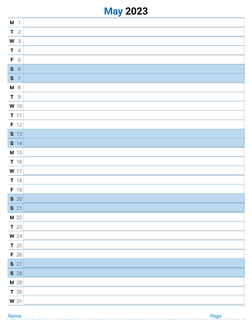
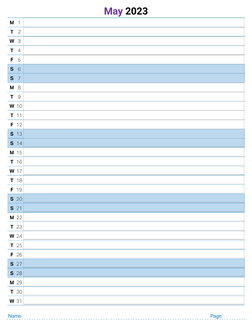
May colour: blue -> purple (113, 11)
